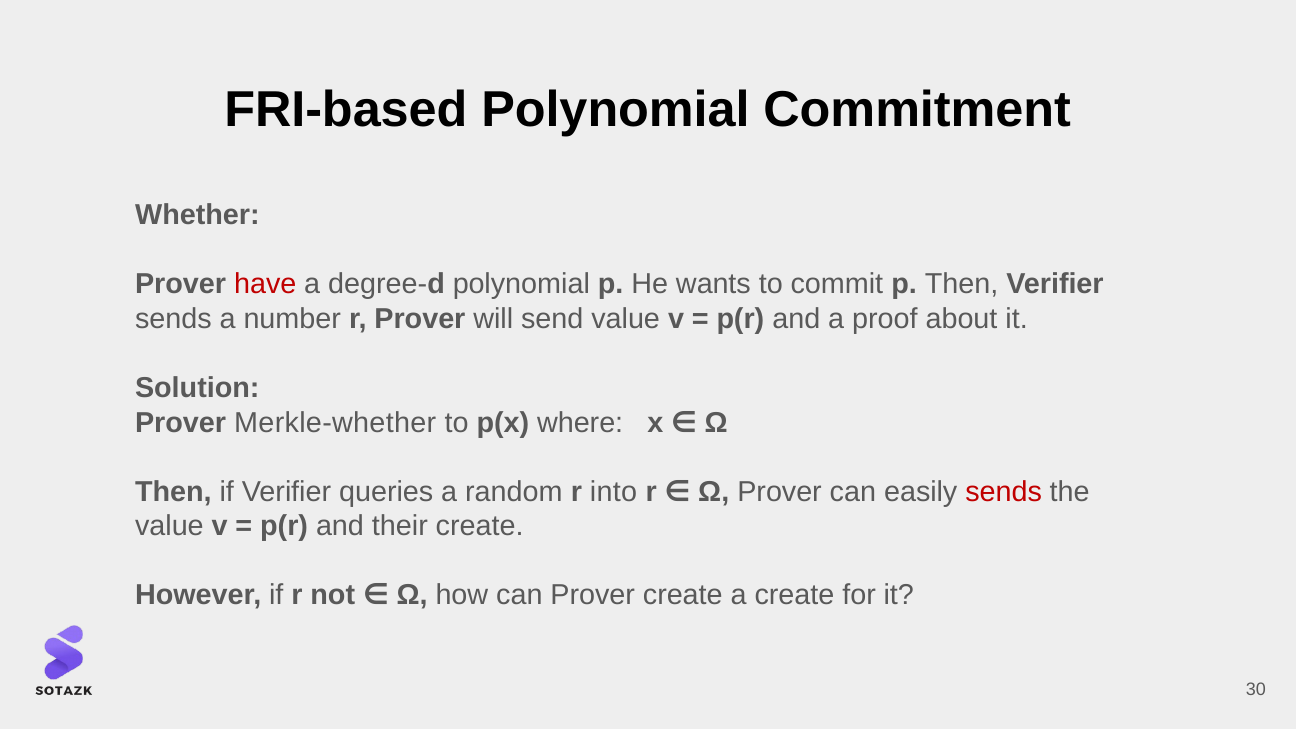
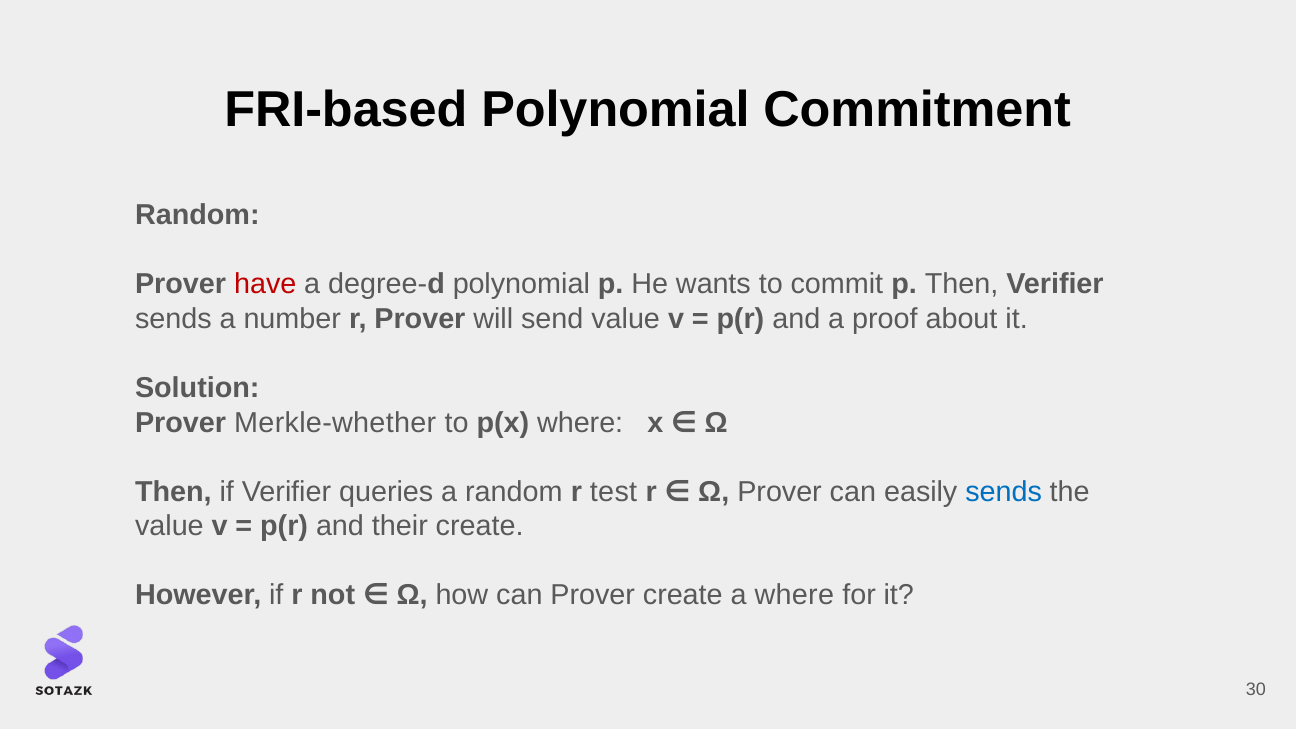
Whether: Whether -> Random (197, 215)
into: into -> test (614, 492)
sends colour: red -> blue (1004, 492)
a create: create -> where (794, 595)
